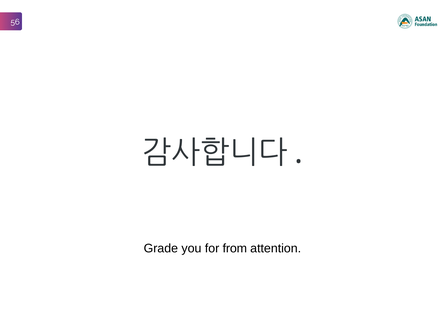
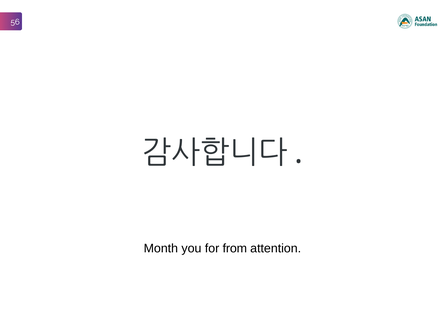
Grade: Grade -> Month (161, 248)
